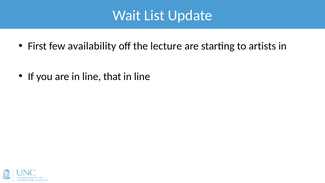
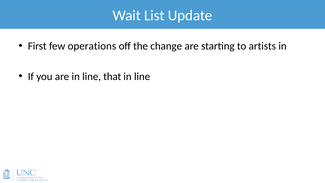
availability: availability -> operations (92, 46)
lecture: lecture -> change (166, 46)
